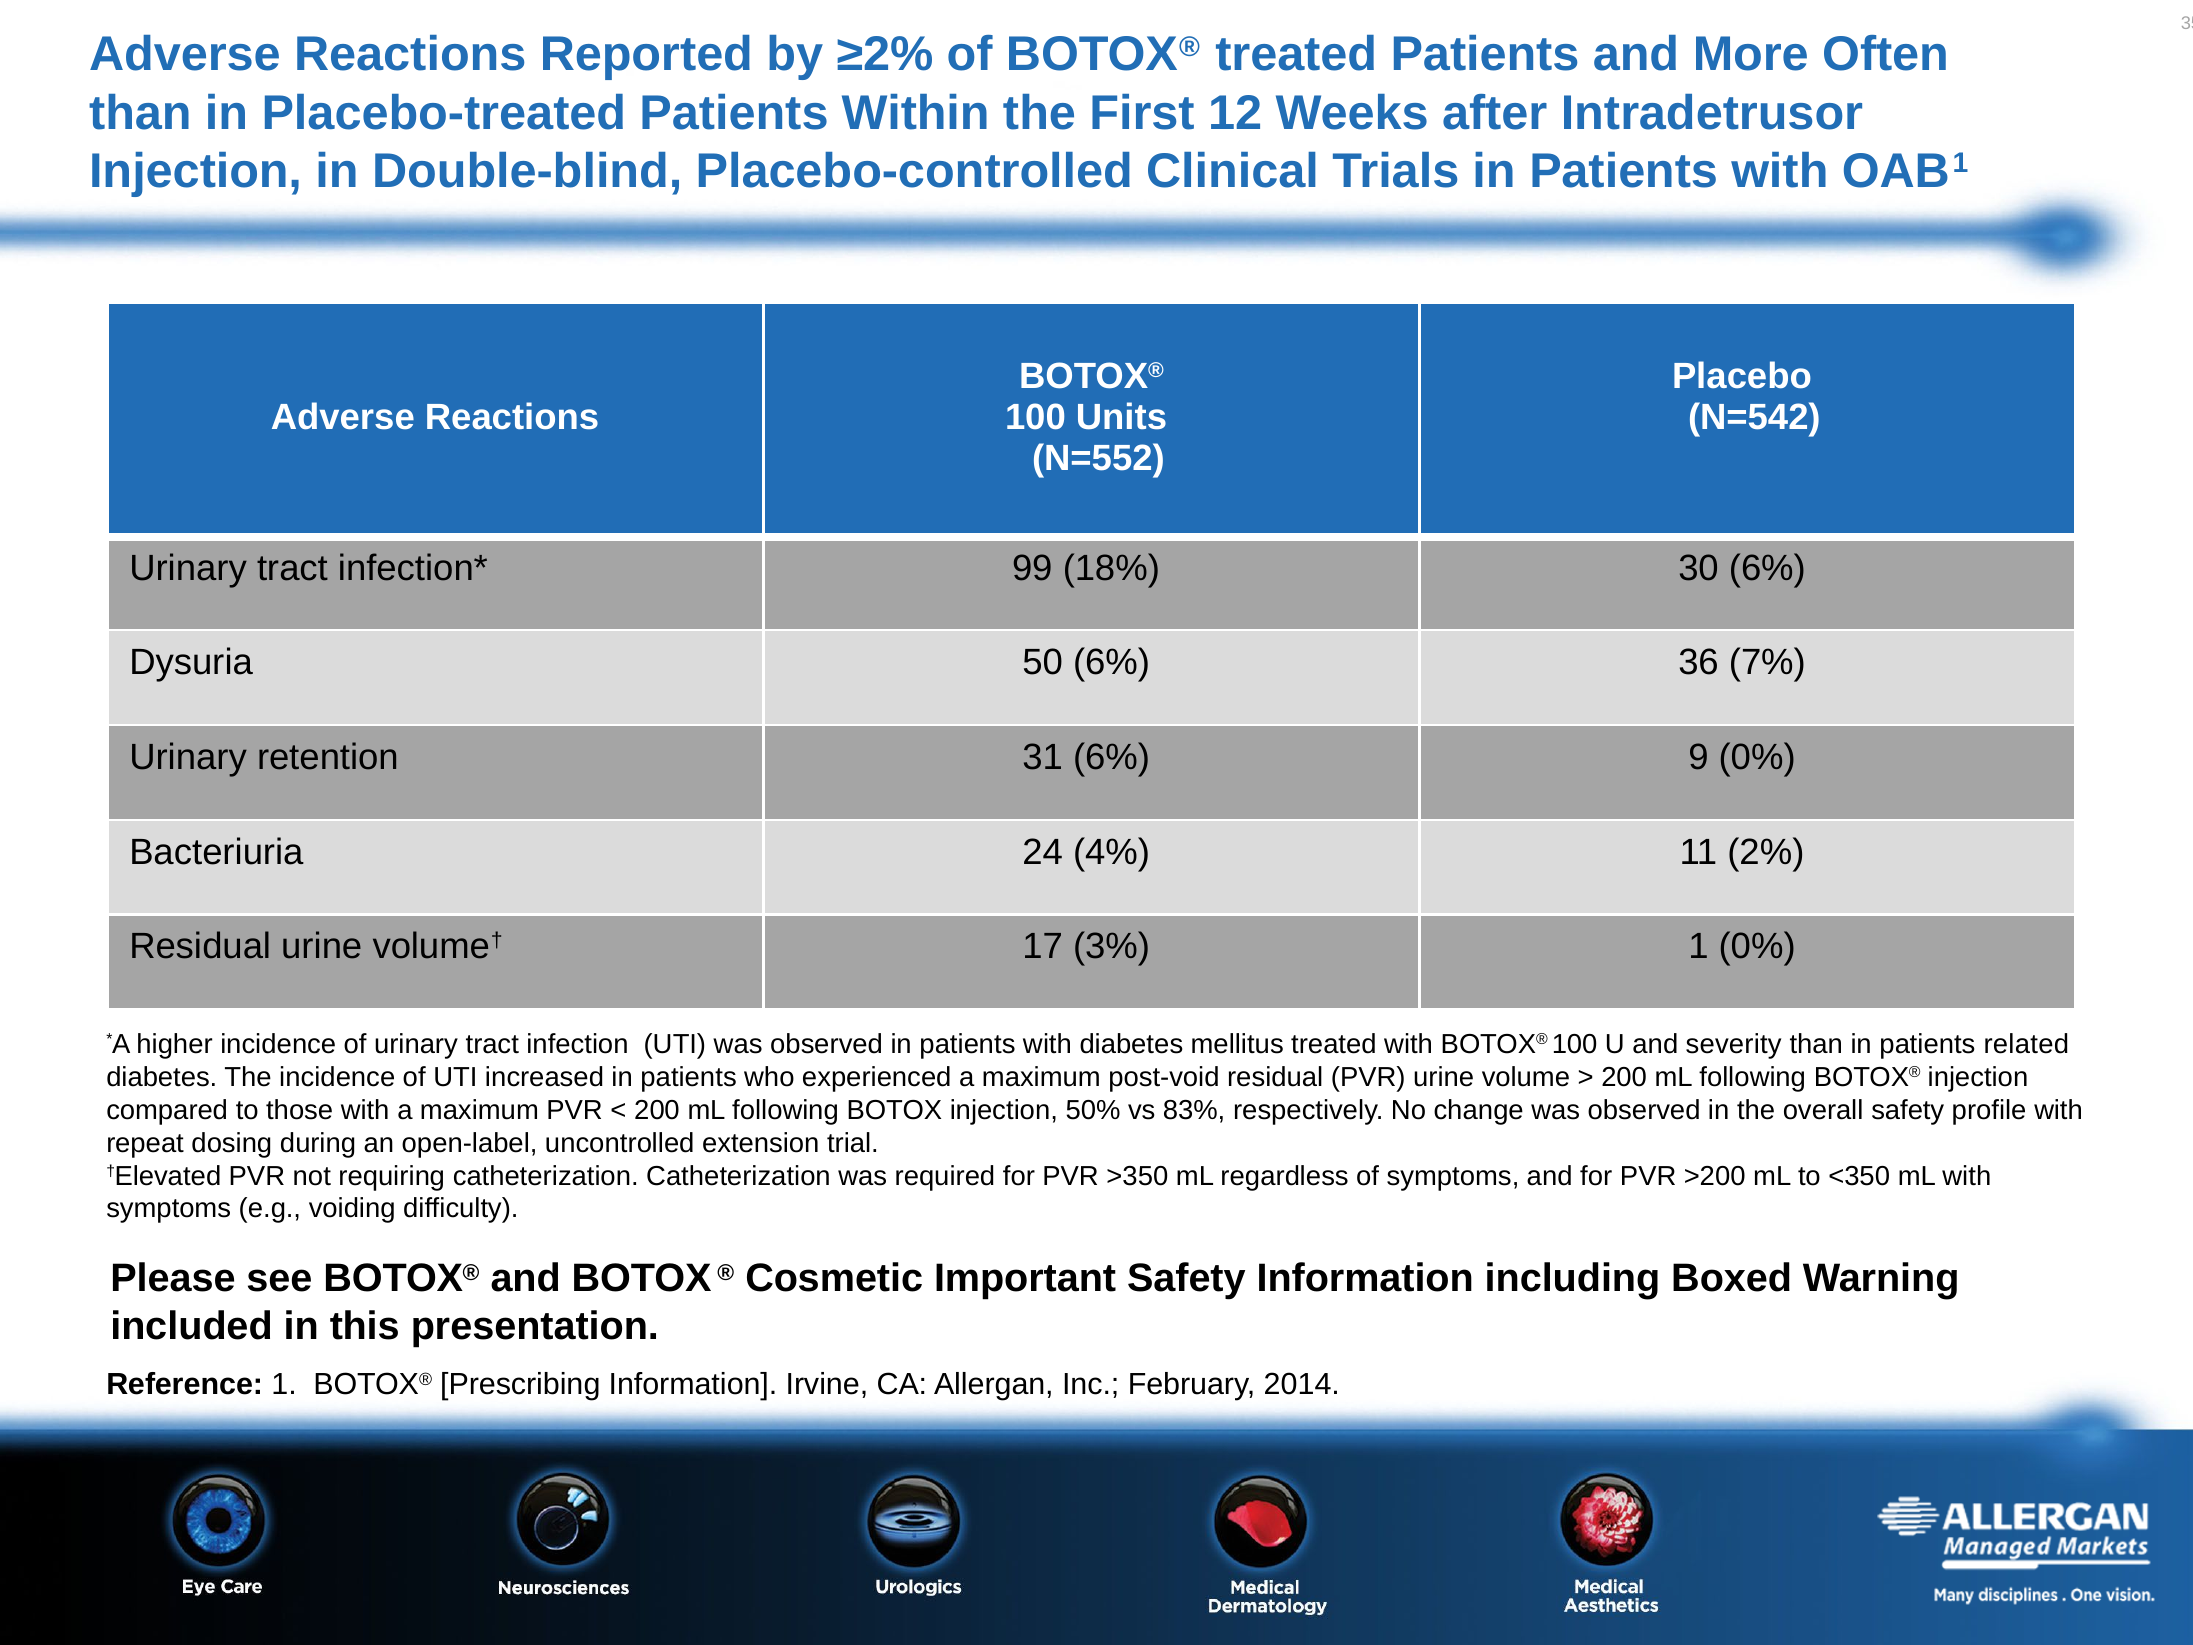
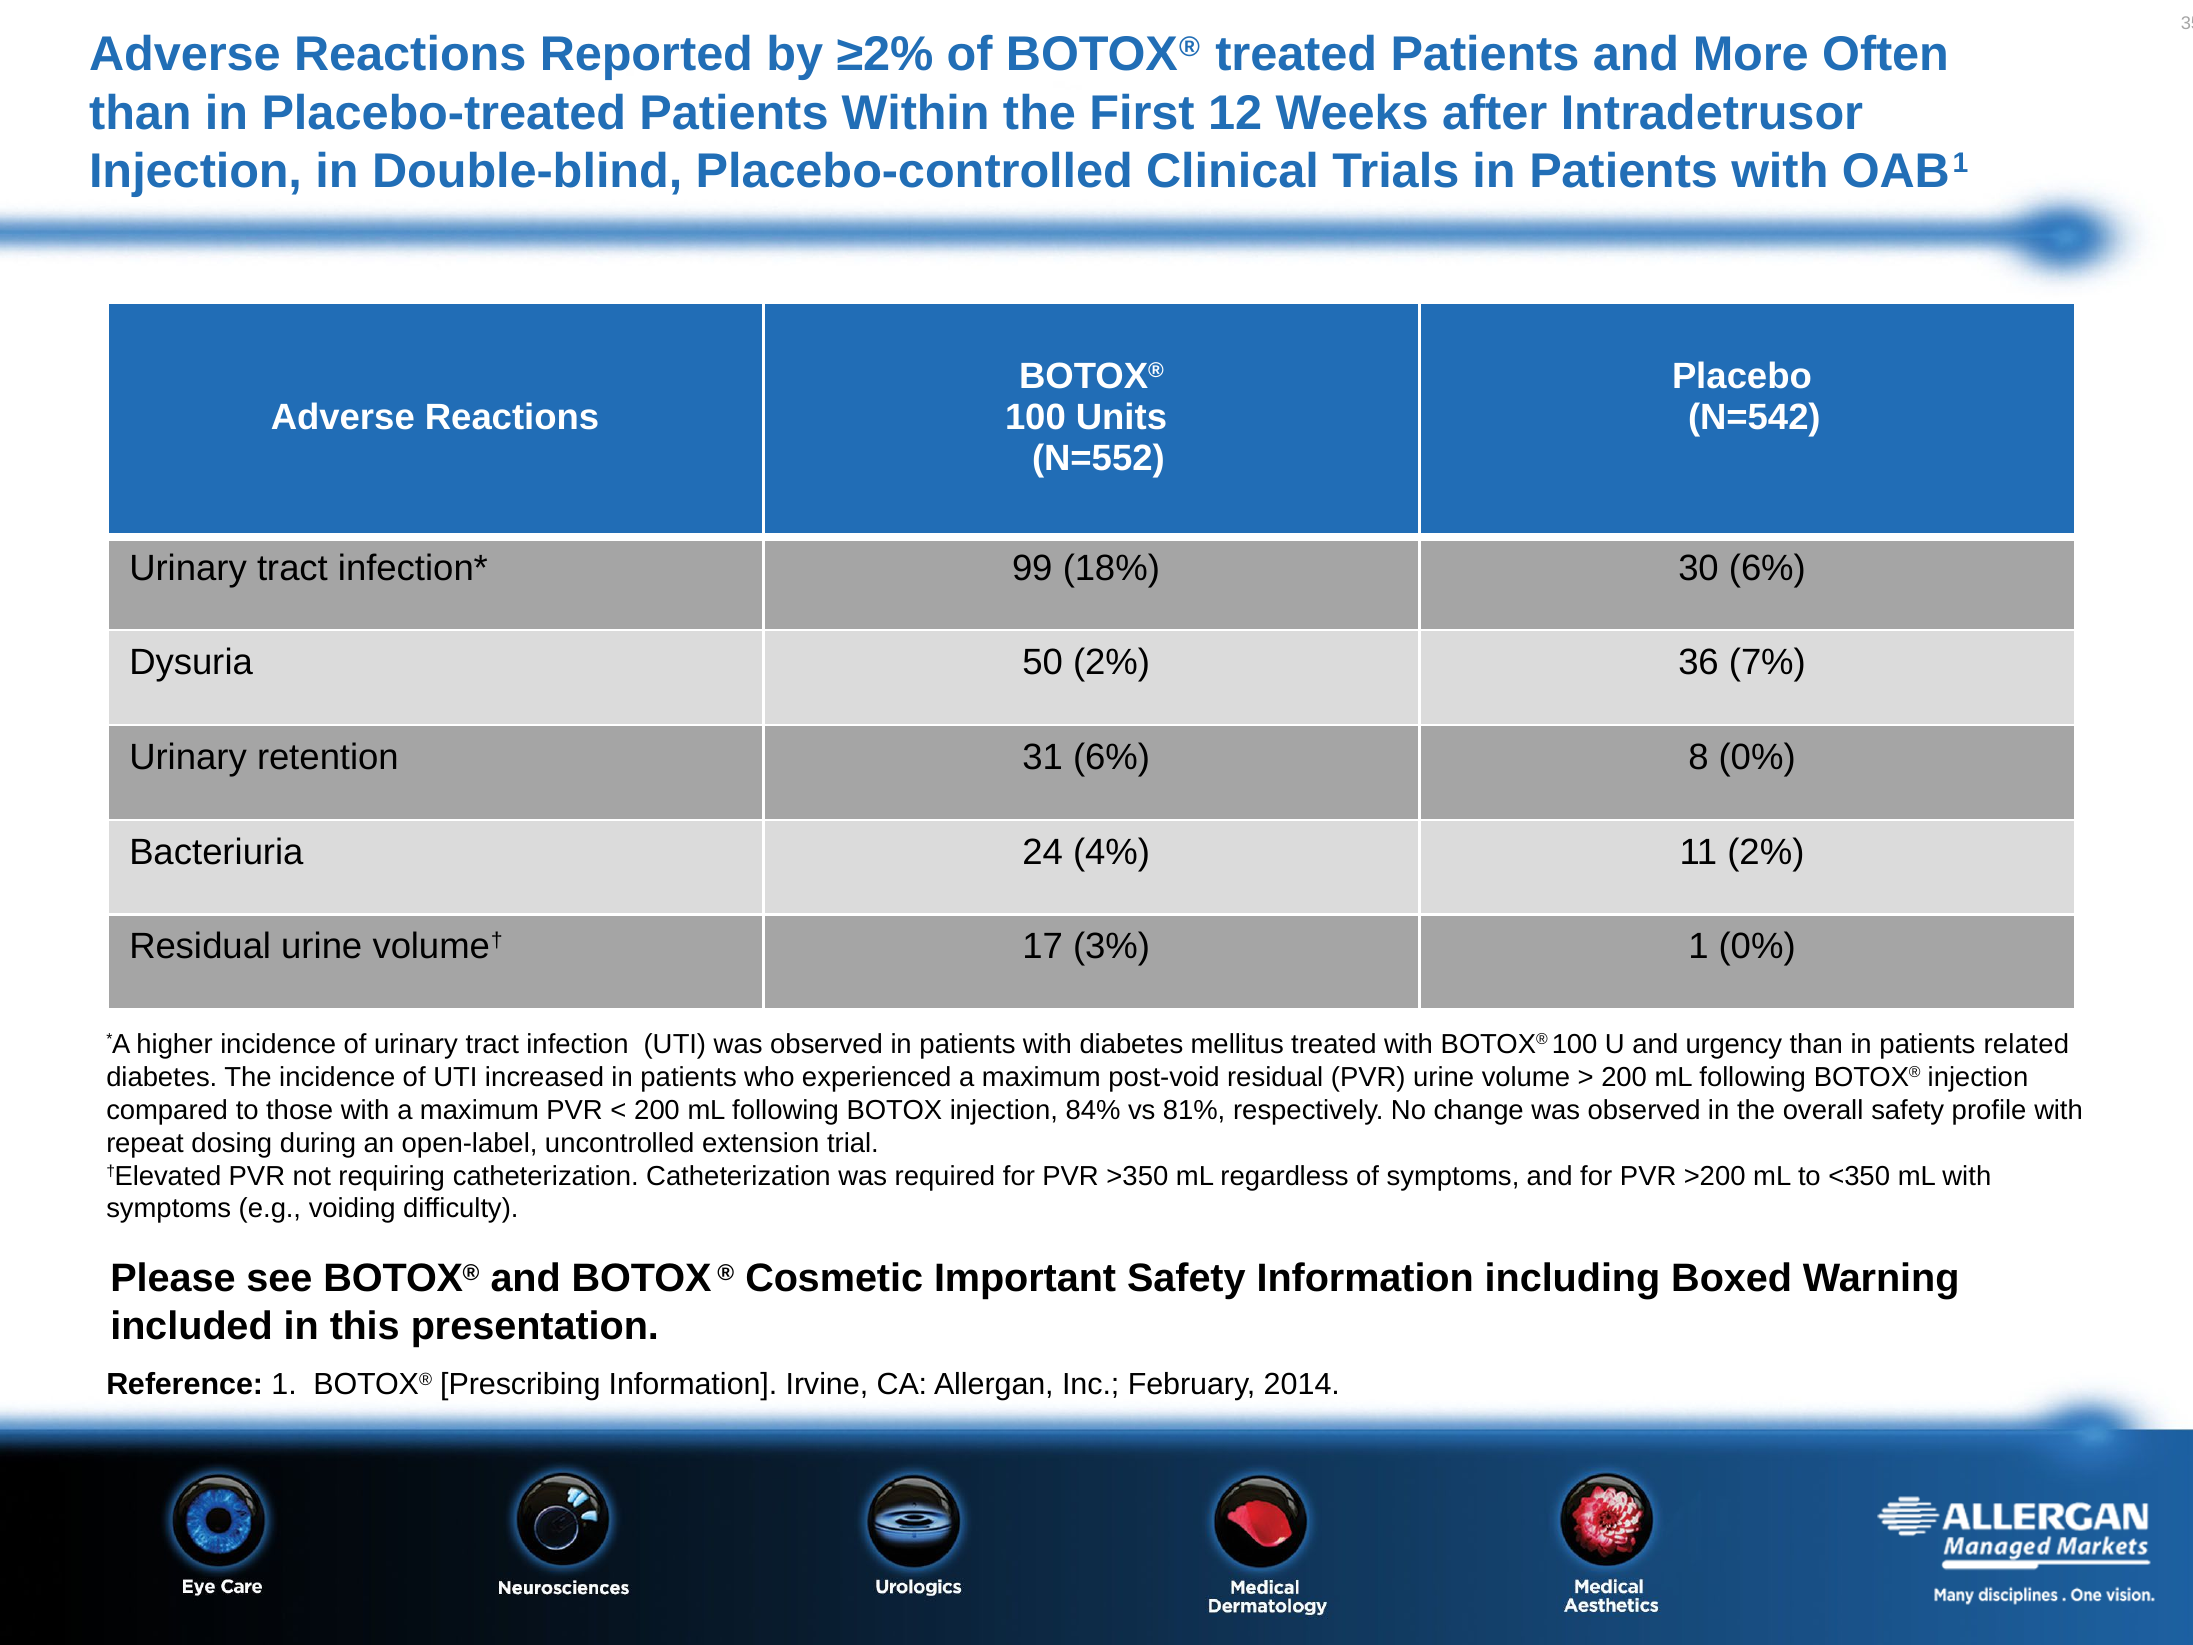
50 6%: 6% -> 2% (1112, 662)
9: 9 -> 8 (1699, 757)
severity: severity -> urgency (1734, 1044)
50%: 50% -> 84% (1093, 1110)
83%: 83% -> 81% (1194, 1110)
